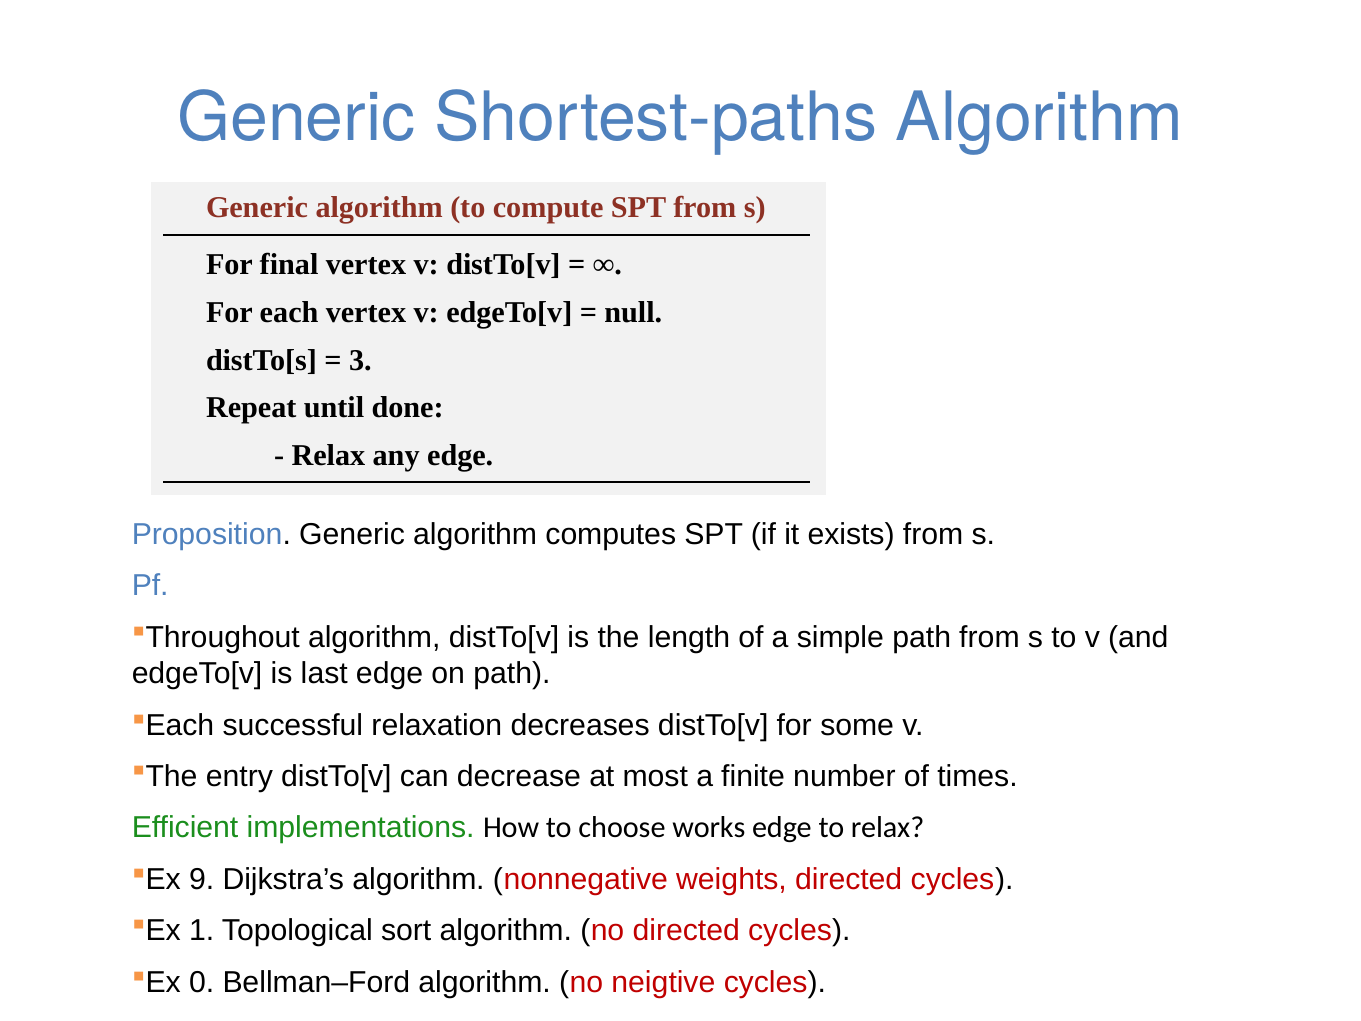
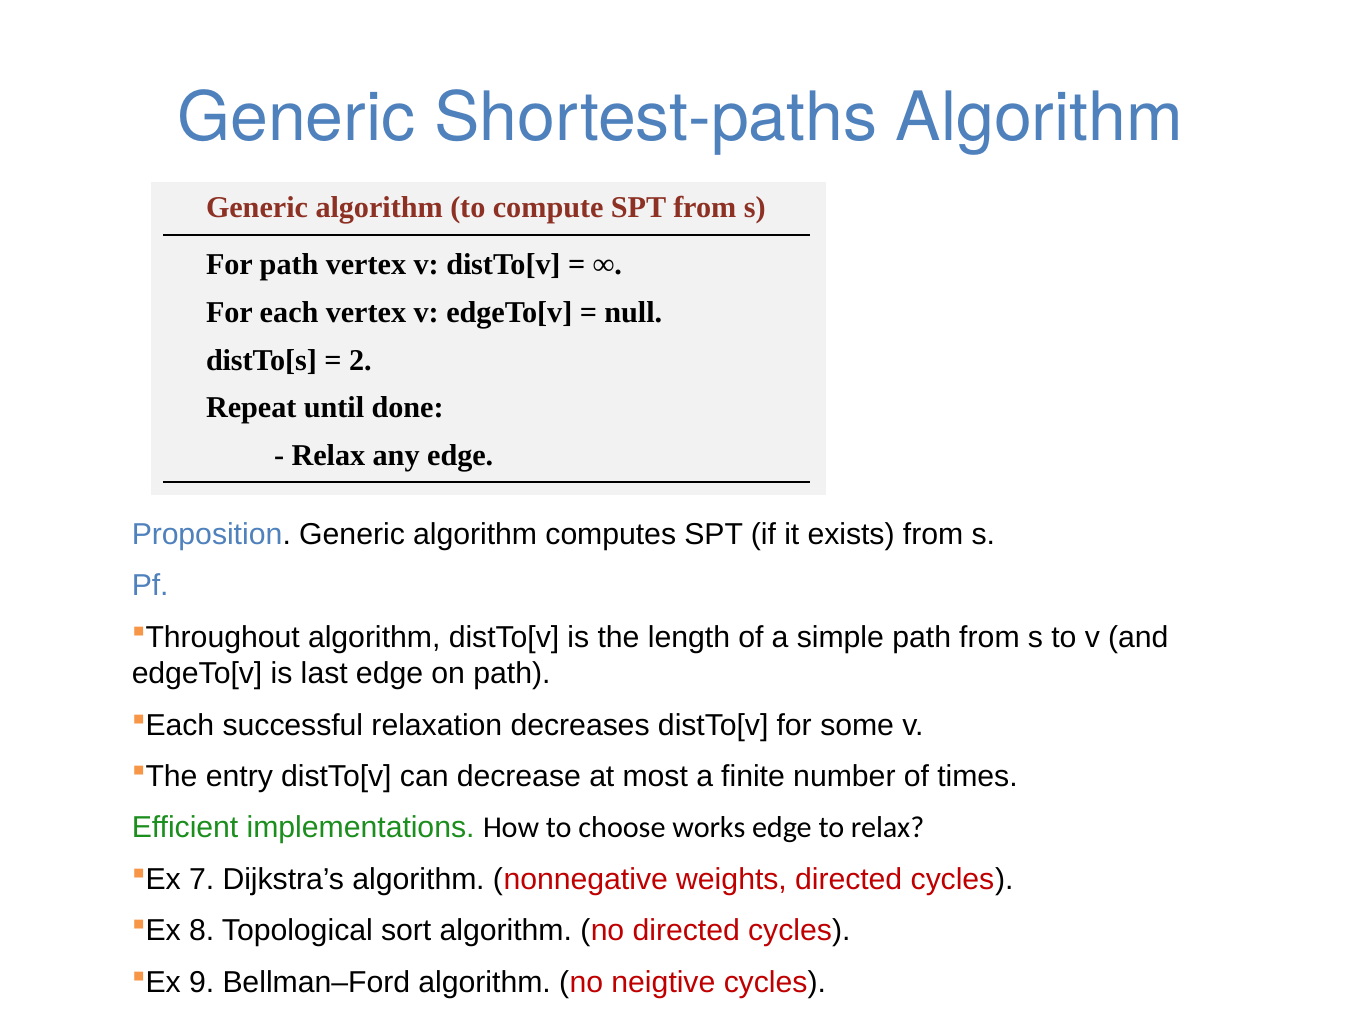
For final: final -> path (289, 265)
3: 3 -> 2 (360, 360)
9: 9 -> 7 (202, 879)
1: 1 -> 8 (202, 930)
0: 0 -> 9 (202, 982)
